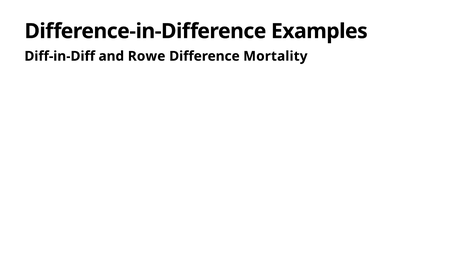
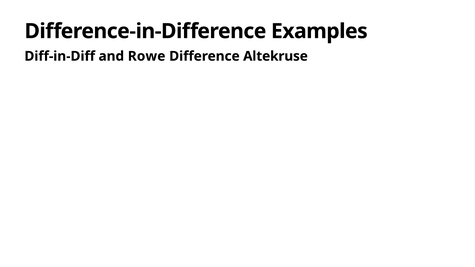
Mortality: Mortality -> Altekruse (275, 56)
